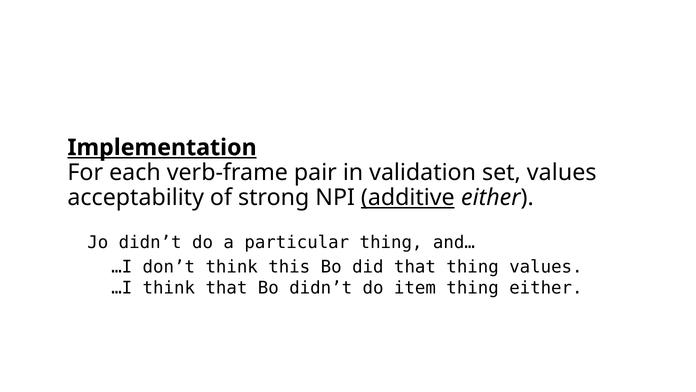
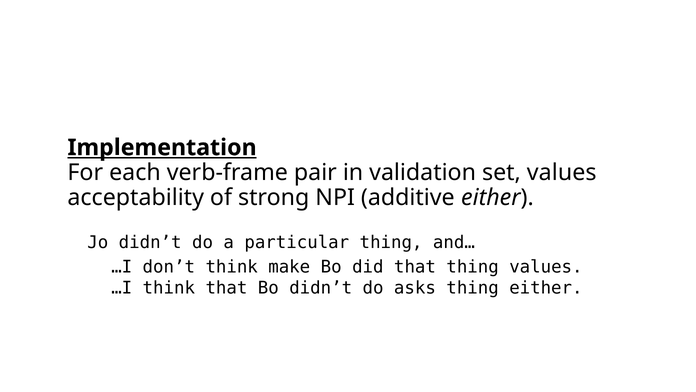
additive underline: present -> none (408, 198)
this: this -> make (289, 267)
item: item -> asks (415, 288)
